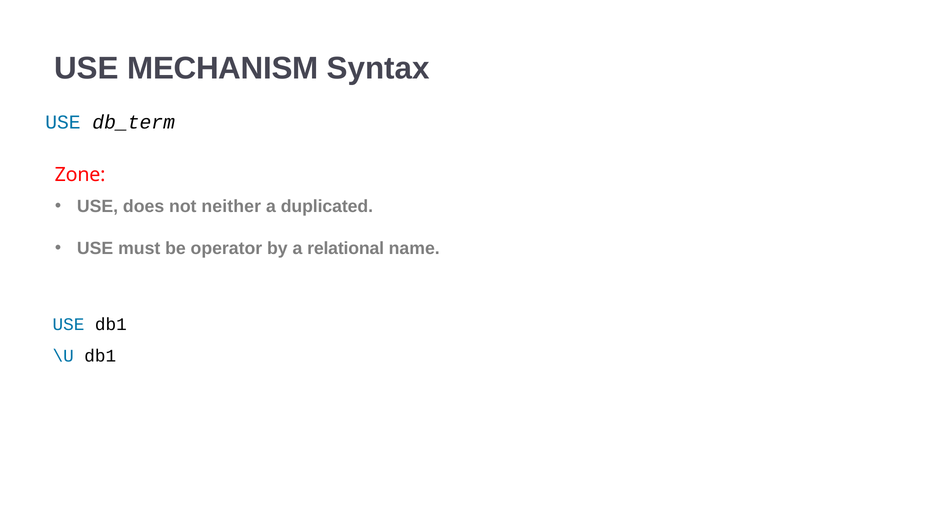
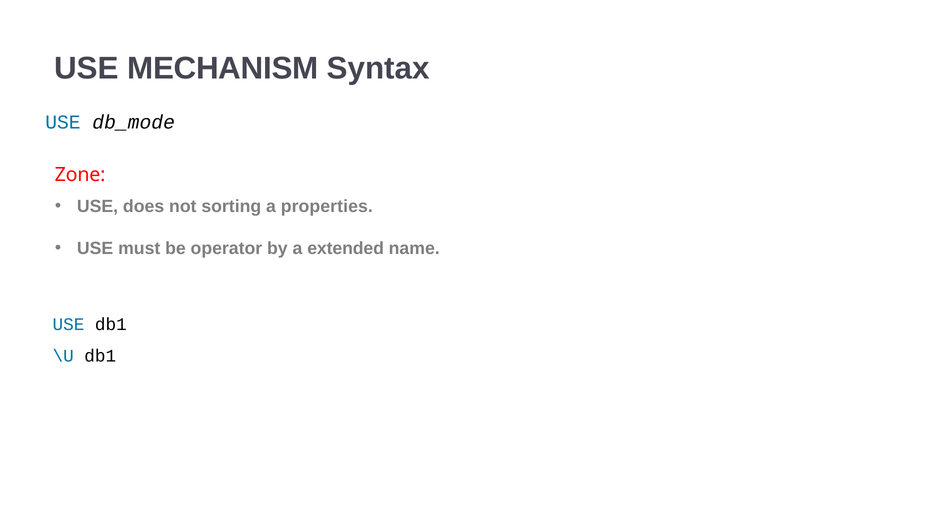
db_term: db_term -> db_mode (134, 122)
neither: neither -> sorting (231, 206)
duplicated: duplicated -> properties (327, 206)
relational: relational -> extended (346, 249)
